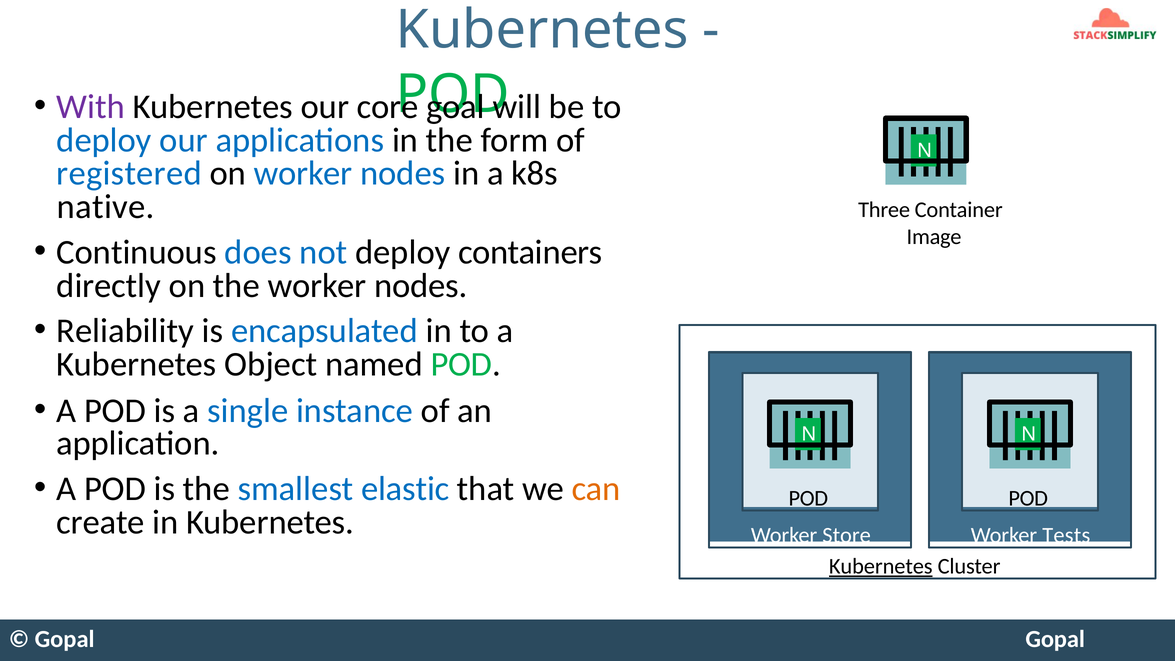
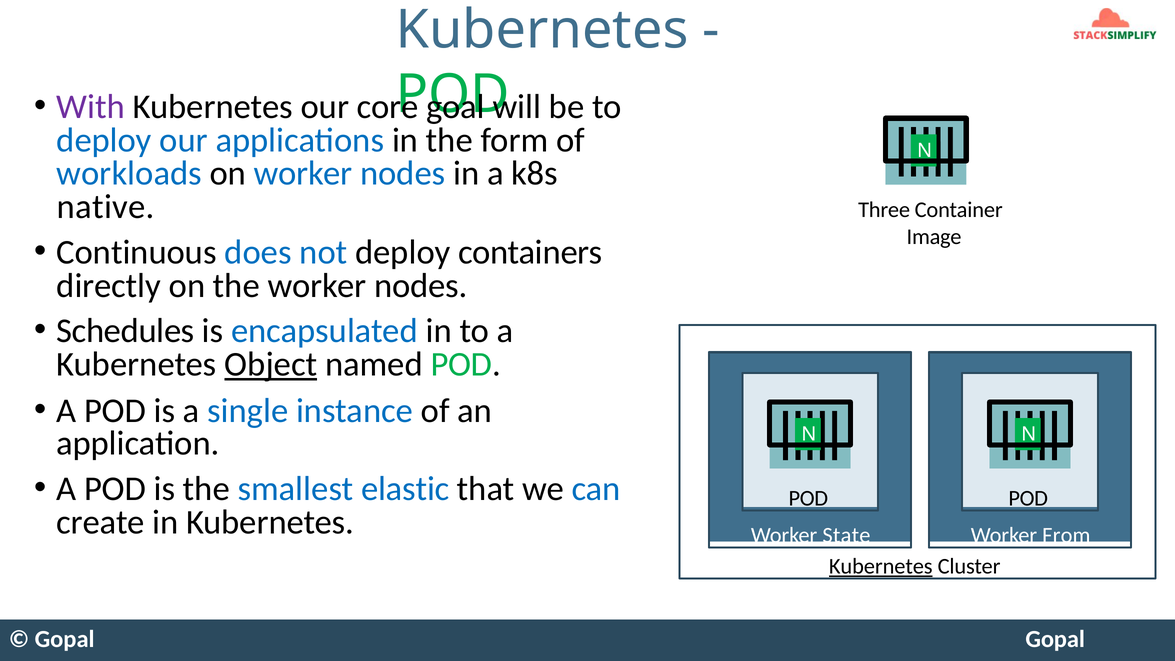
registered: registered -> workloads (129, 173)
Reliability: Reliability -> Schedules (125, 331)
Object underline: none -> present (271, 364)
can colour: orange -> blue (596, 489)
Store: Store -> State (846, 536)
Tests: Tests -> From (1066, 536)
